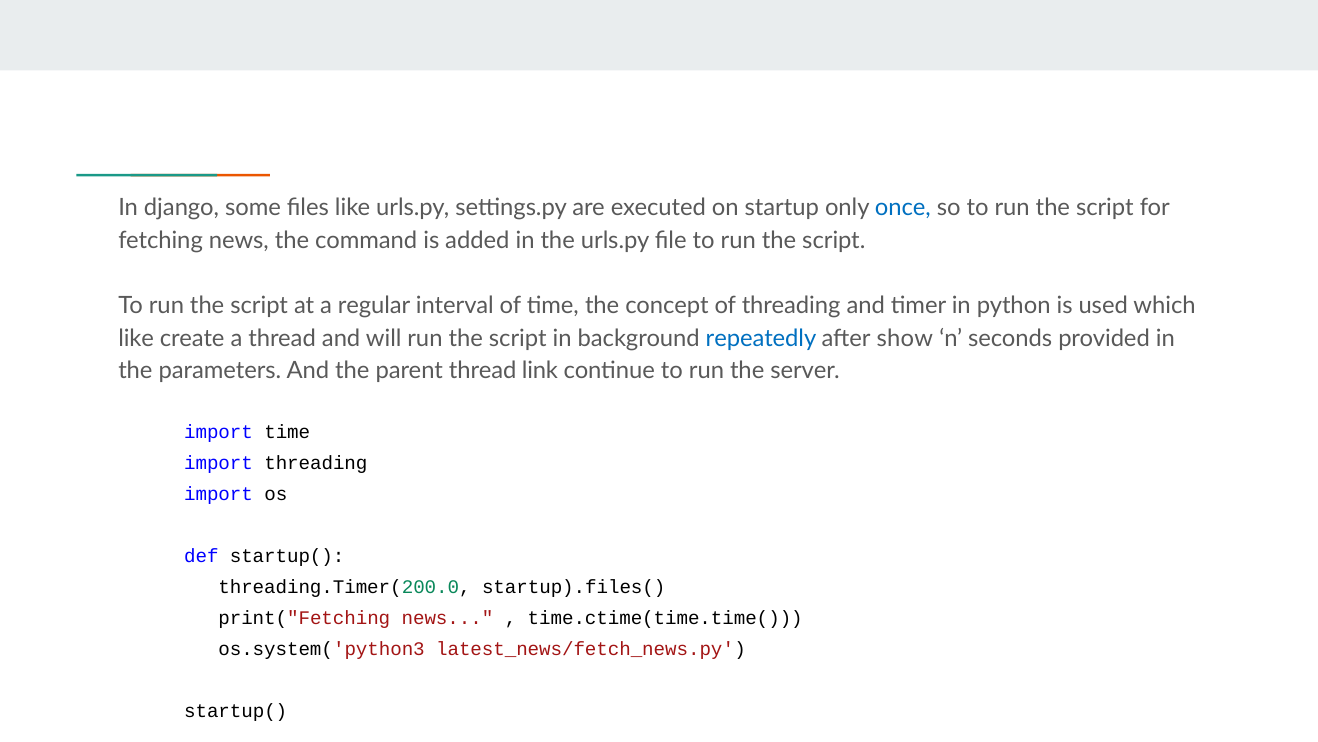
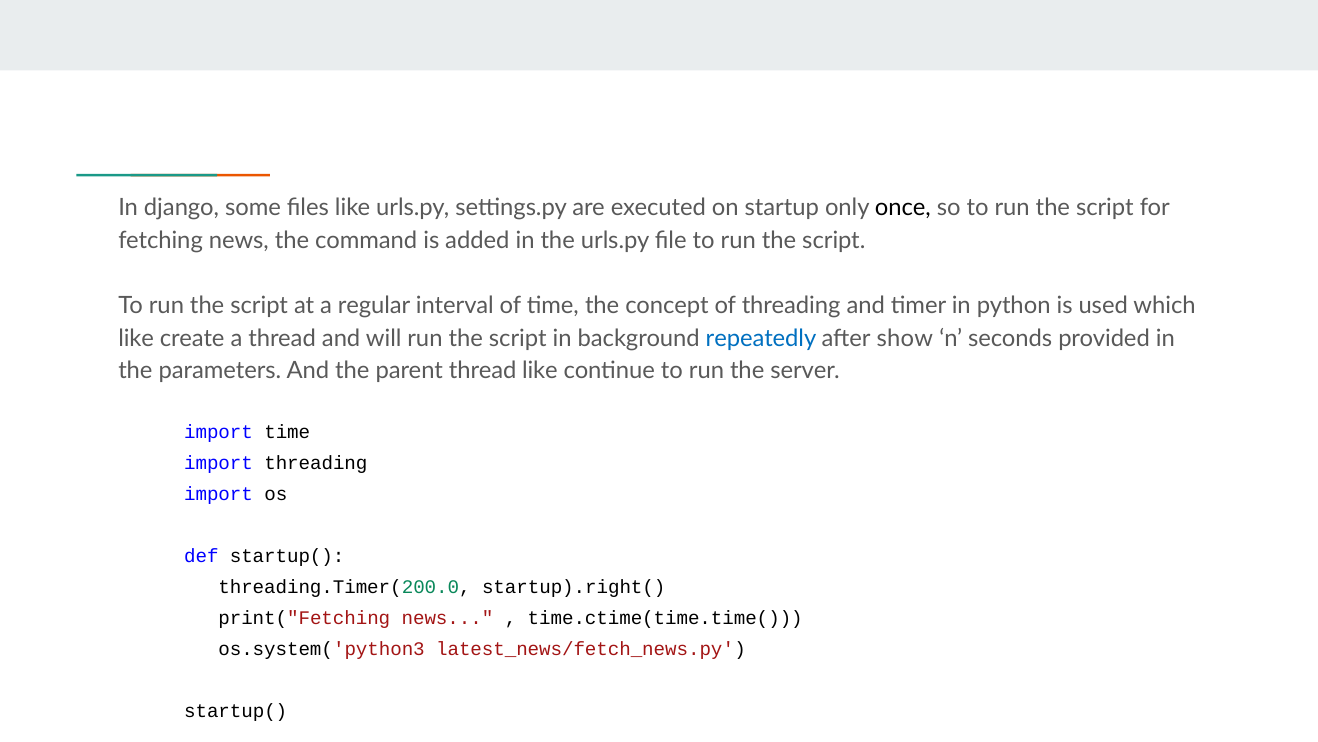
once colour: blue -> black (903, 207)
thread link: link -> like (540, 371)
startup).files(: startup).files( -> startup).right( (574, 587)
